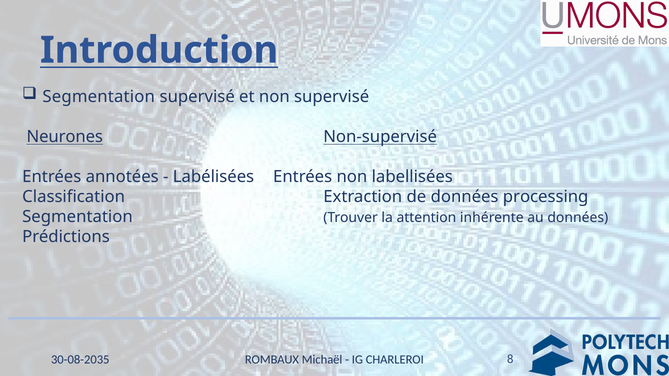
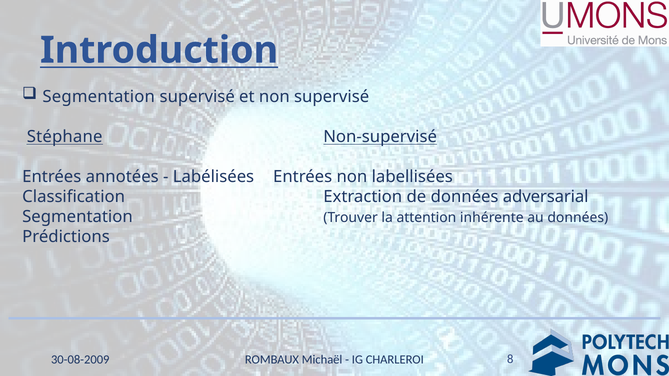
Neurones: Neurones -> Stéphane (65, 137)
processing: processing -> adversarial (546, 197)
30-08-2035: 30-08-2035 -> 30-08-2009 (80, 360)
